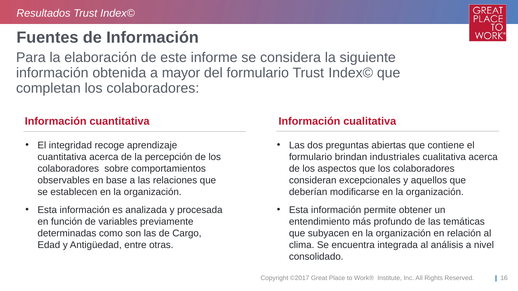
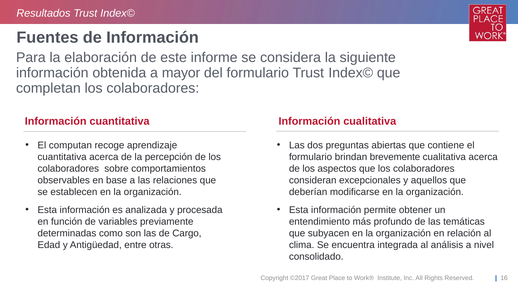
integridad: integridad -> computan (70, 145)
industriales: industriales -> brevemente (395, 157)
